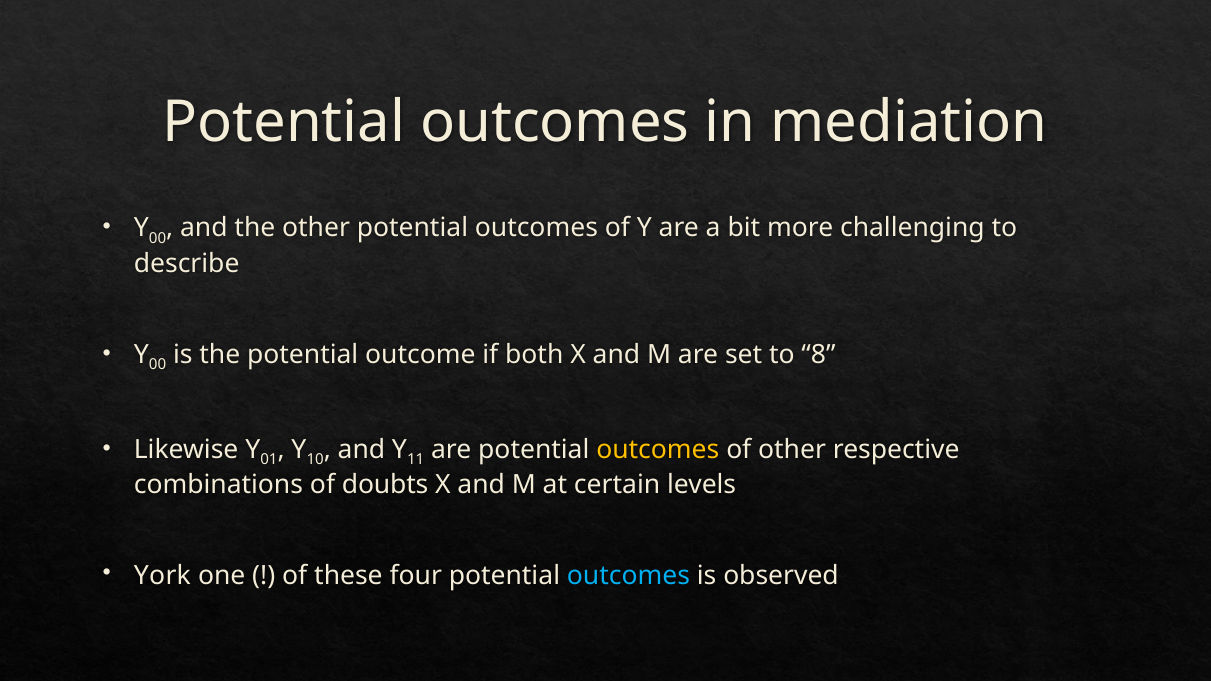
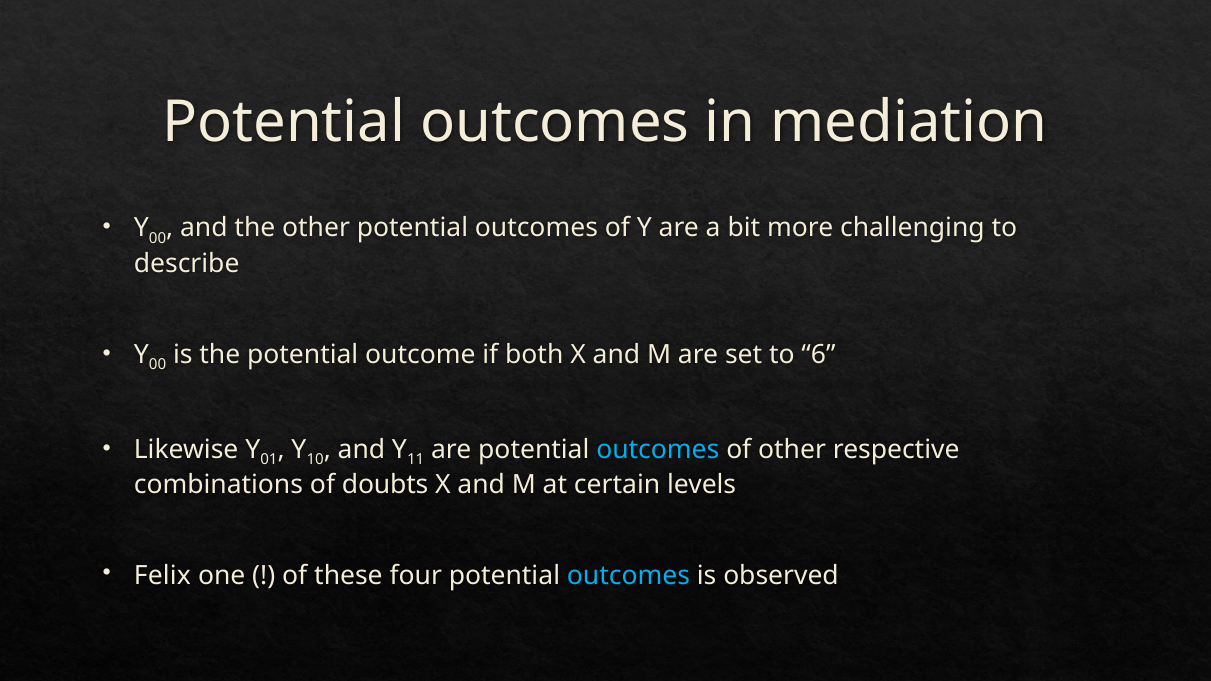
8: 8 -> 6 (818, 355)
outcomes colour: yellow -> light blue (658, 450)
York: York -> Felix (162, 576)
